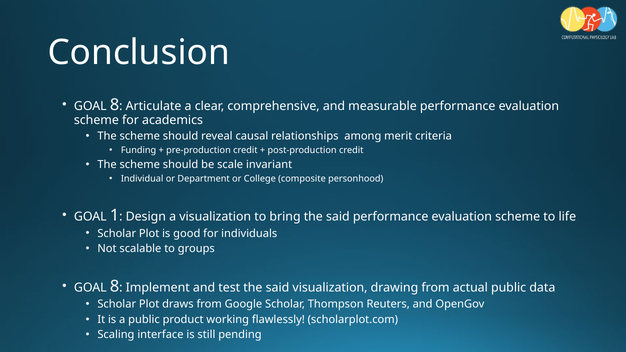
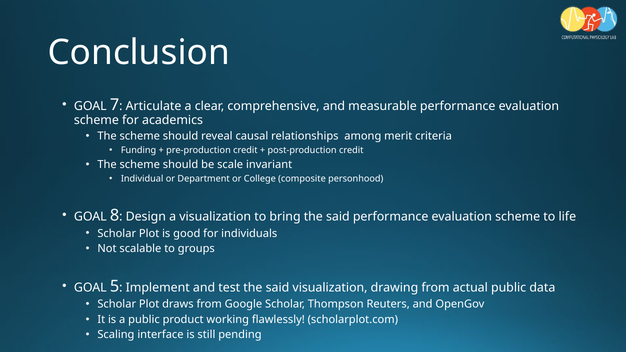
8: 8 -> 7 (115, 105)
1: 1 -> 8 (115, 215)
8: 8 -> 5 (115, 286)
